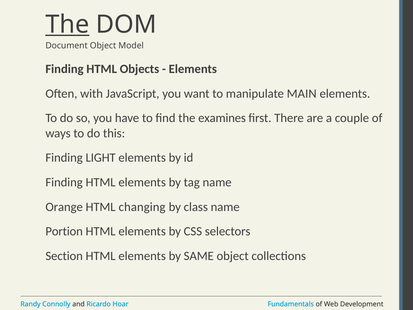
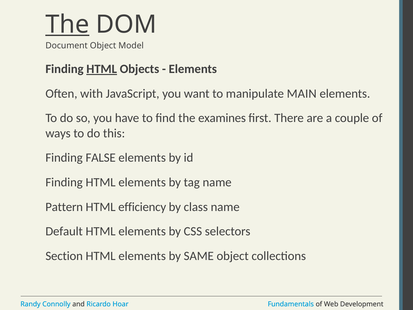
HTML underline: none -> present (102, 69)
LIGHT: LIGHT -> FALSE (101, 158)
Orange: Orange -> Pattern (64, 207)
changing: changing -> efficiency (142, 207)
Portion: Portion -> Default (64, 231)
